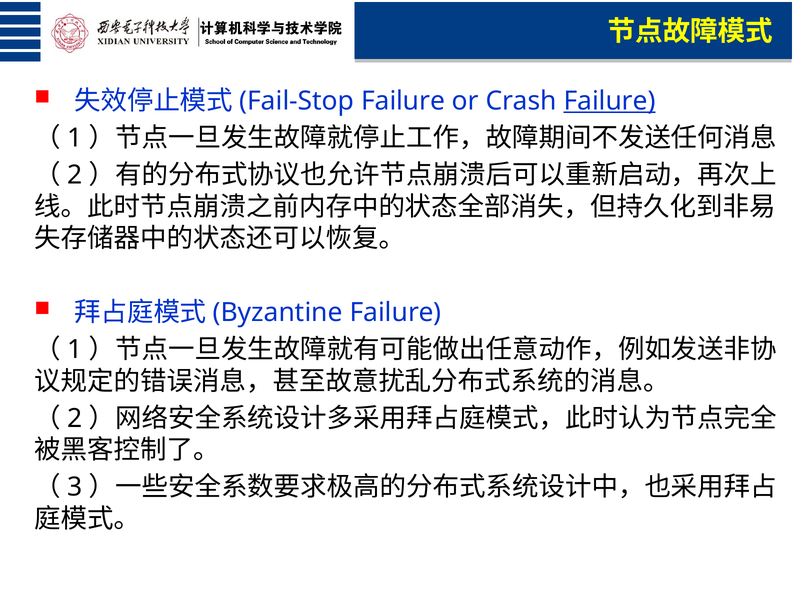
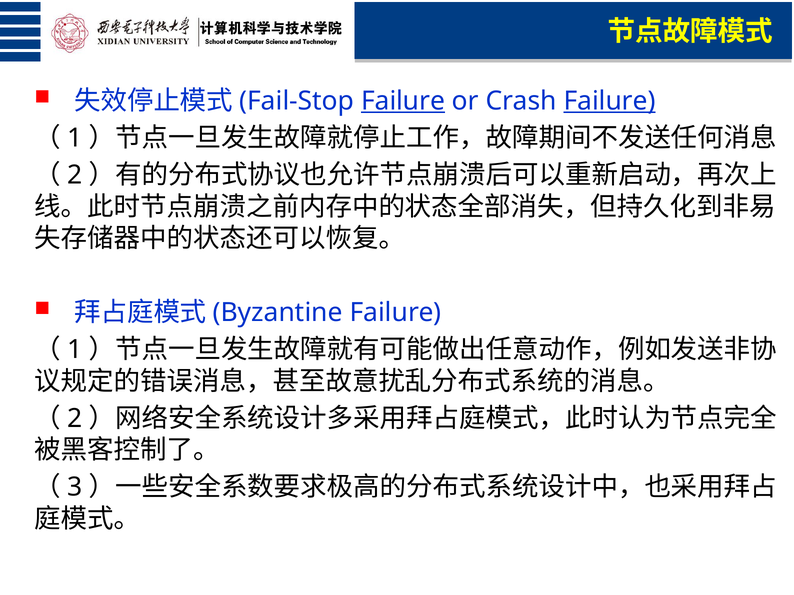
Failure underline: none -> present (403, 101)
